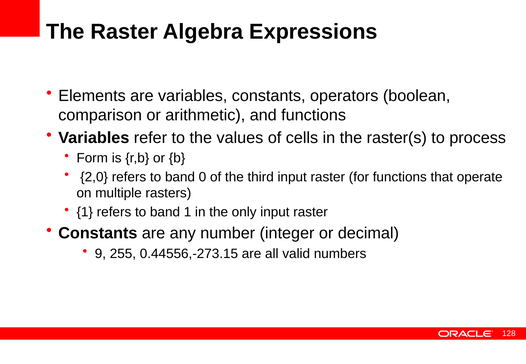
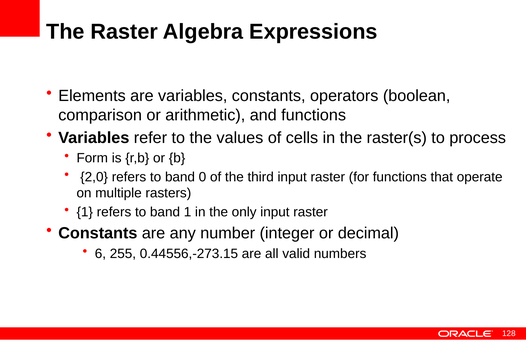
9: 9 -> 6 (100, 254)
